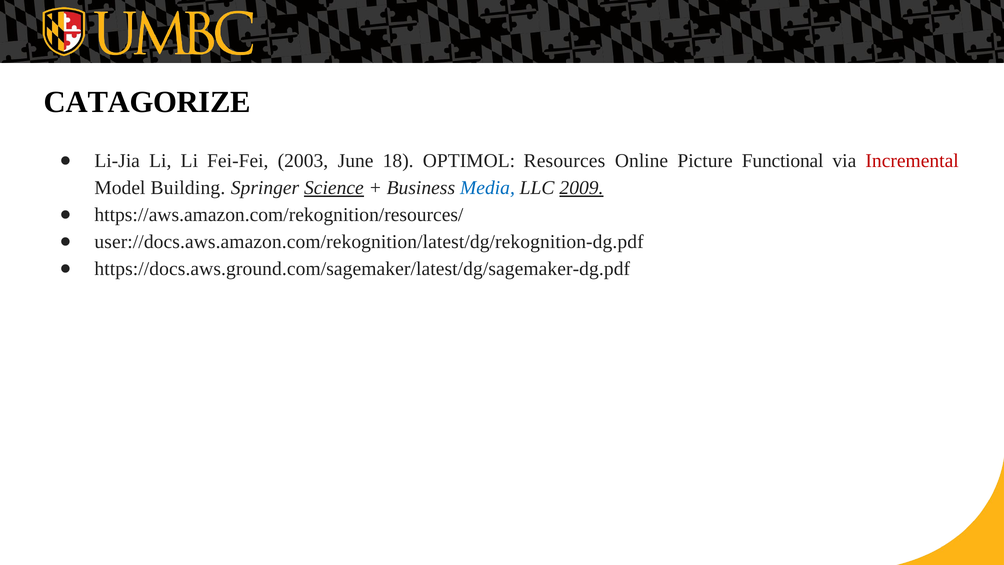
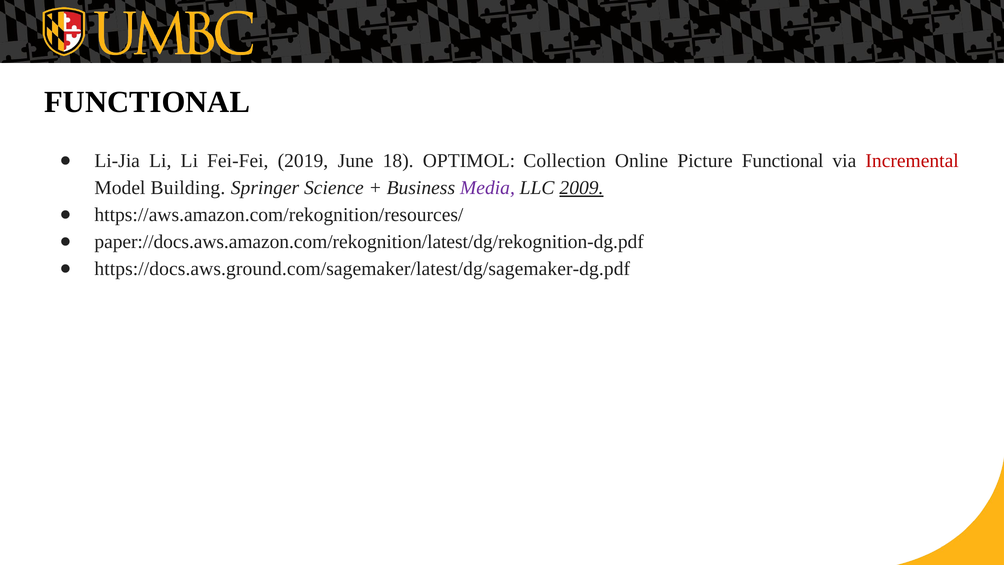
CATAGORIZE: CATAGORIZE -> FUNCTIONAL (147, 102)
2003: 2003 -> 2019 (303, 161)
Resources: Resources -> Collection (564, 161)
Science underline: present -> none (334, 188)
Media colour: blue -> purple (487, 188)
user://docs.aws.amazon.com/rekognition/latest/dg/rekognition-dg.pdf: user://docs.aws.amazon.com/rekognition/latest/dg/rekognition-dg.pdf -> paper://docs.aws.amazon.com/rekognition/latest/dg/rekognition-dg.pdf (369, 242)
